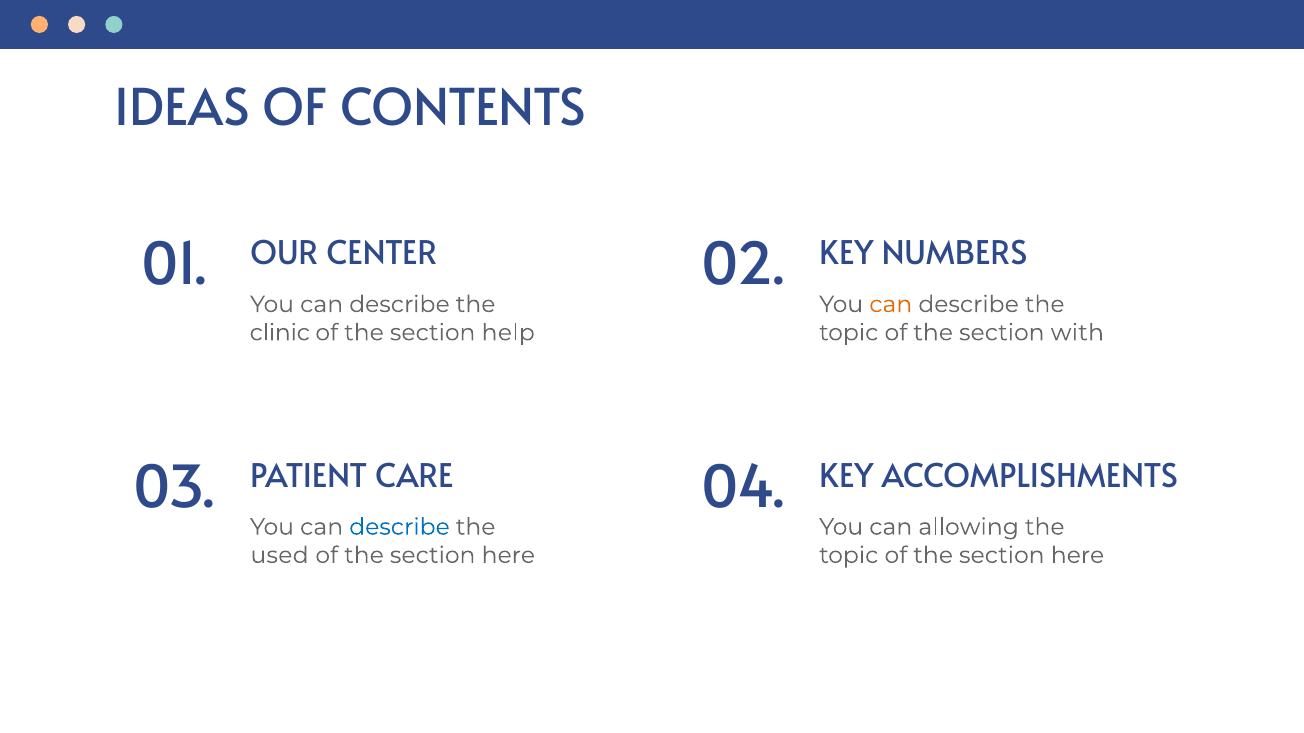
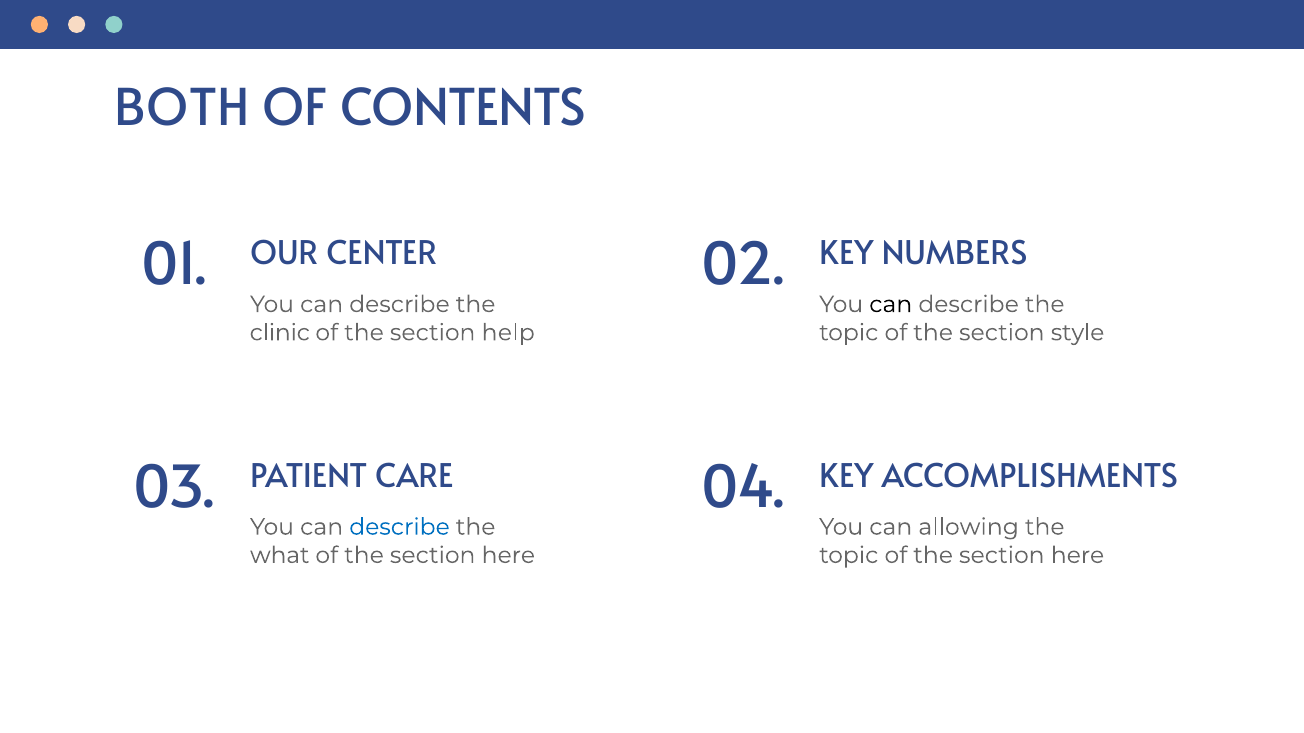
IDEAS: IDEAS -> BOTH (182, 108)
can colour: orange -> black (891, 305)
with: with -> style (1078, 333)
used: used -> what (280, 556)
